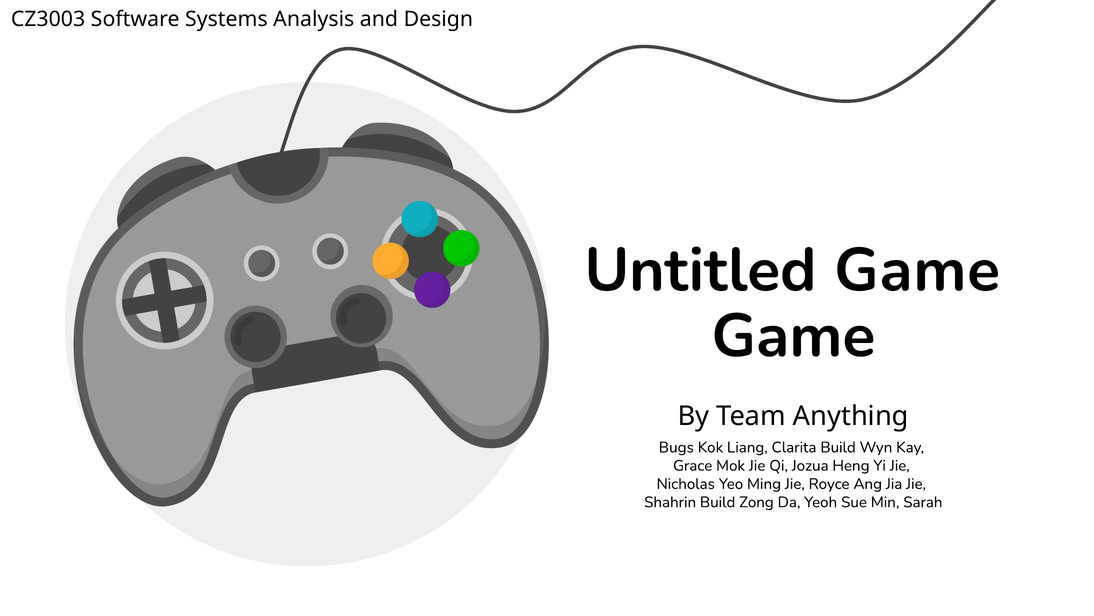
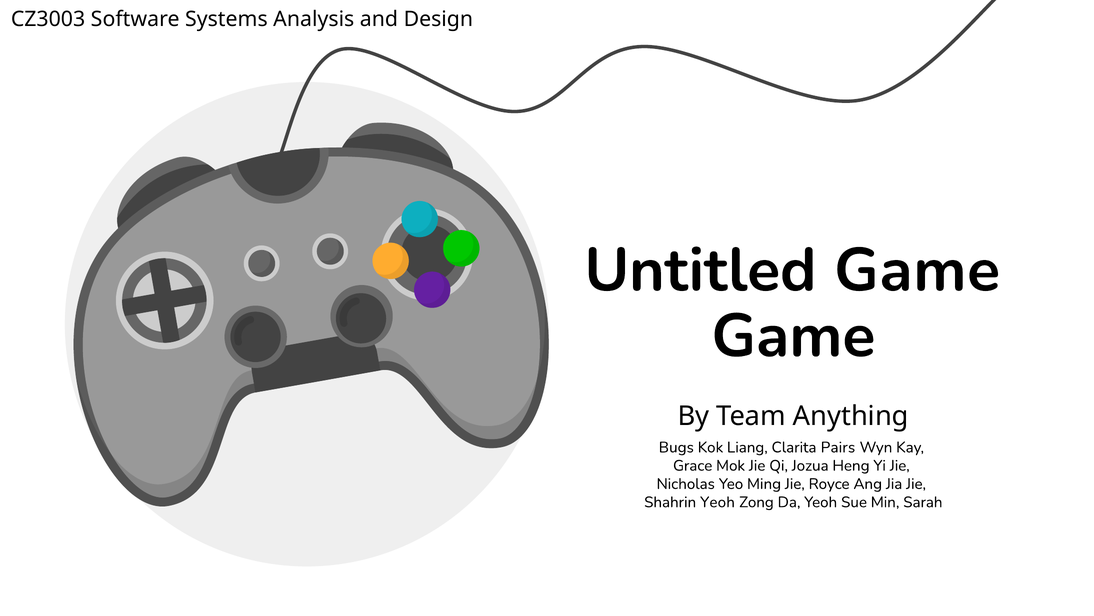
Clarita Build: Build -> Pairs (838, 447)
Shahrin Build: Build -> Yeoh (718, 502)
